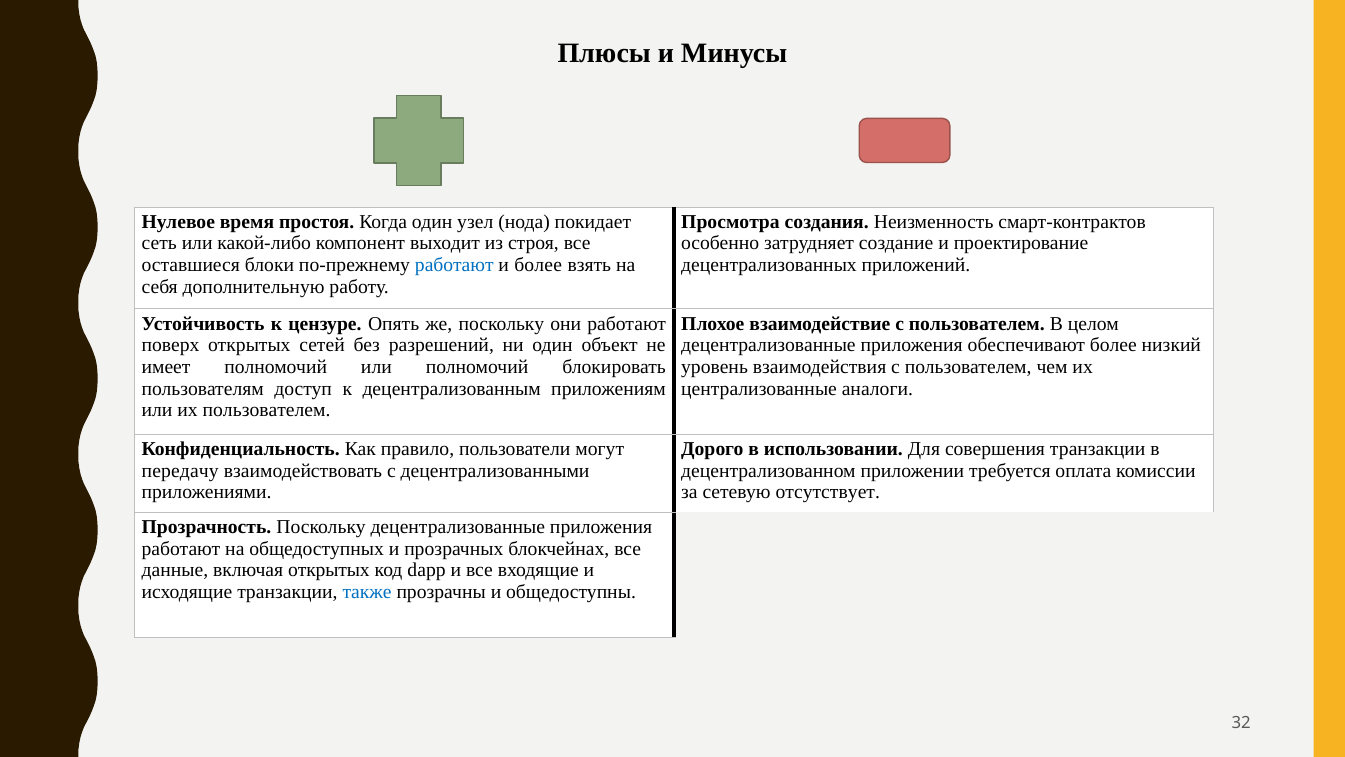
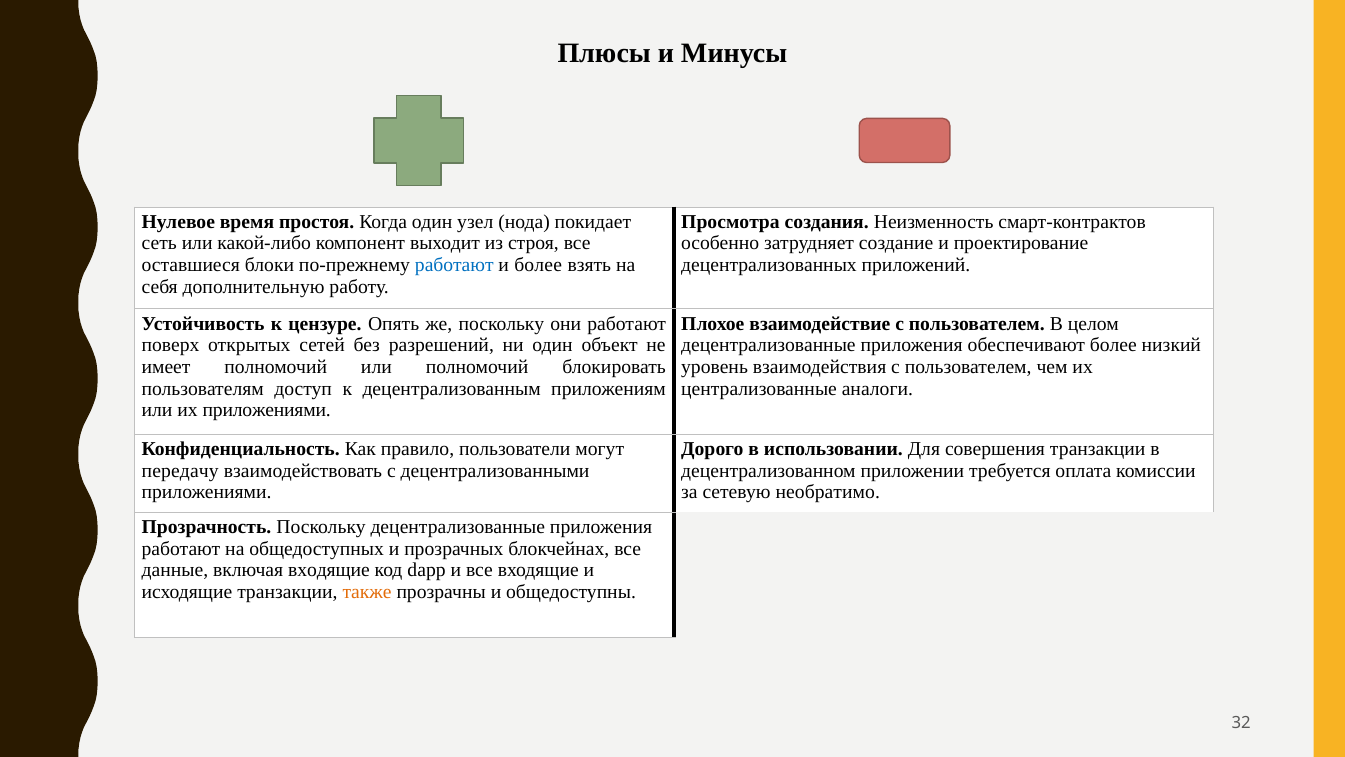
их пользователем: пользователем -> приложениями (267, 410)
отсутствует: отсутствует -> необратимо (828, 492)
включая открытых: открытых -> входящие (329, 570)
также colour: blue -> orange (367, 592)
